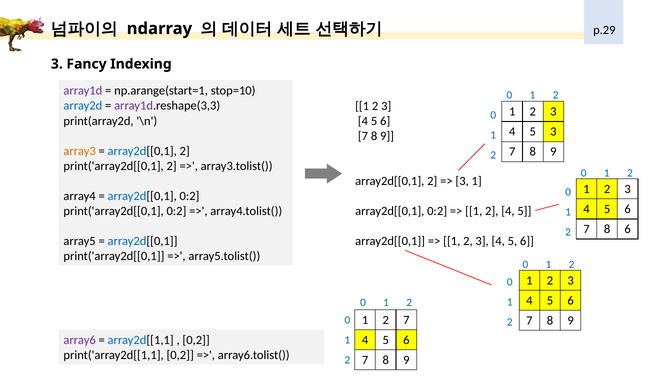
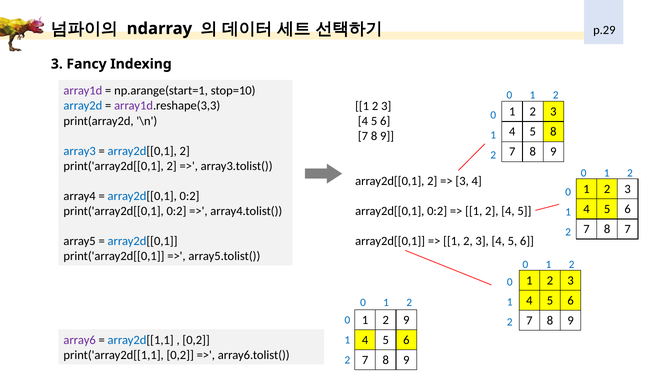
5 3: 3 -> 8 (553, 132)
array3 colour: orange -> blue (80, 151)
1: 1 -> 4 (477, 181)
7 8 6: 6 -> 7 (628, 229)
2 7: 7 -> 9 (406, 320)
